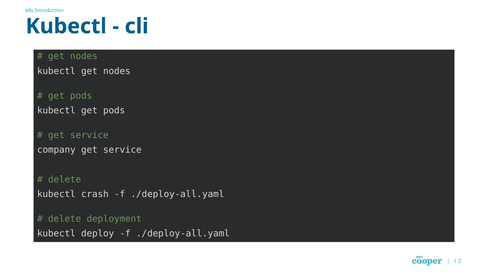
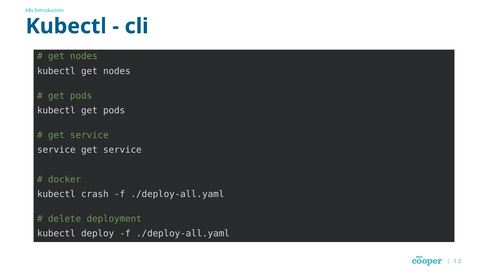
company: company -> service (56, 150)
delete: delete -> docker (65, 180)
